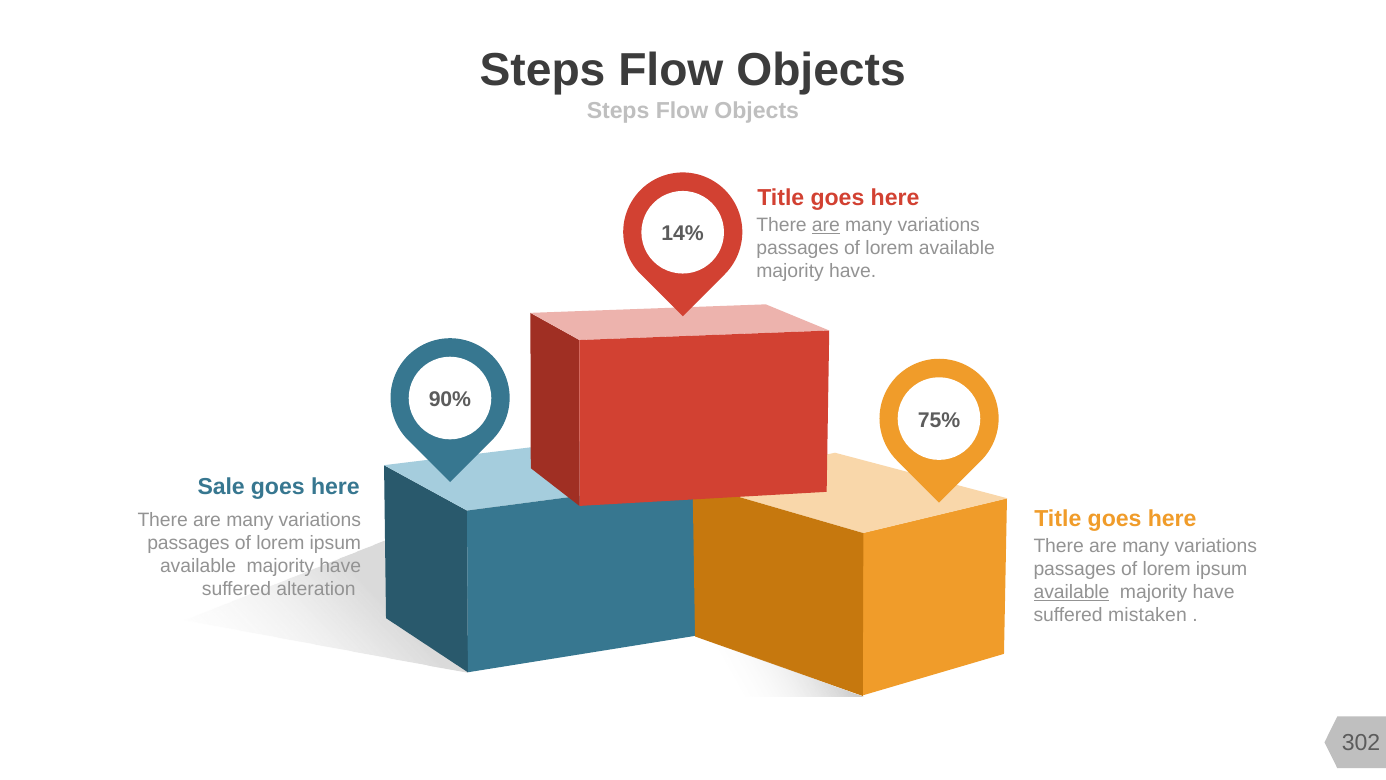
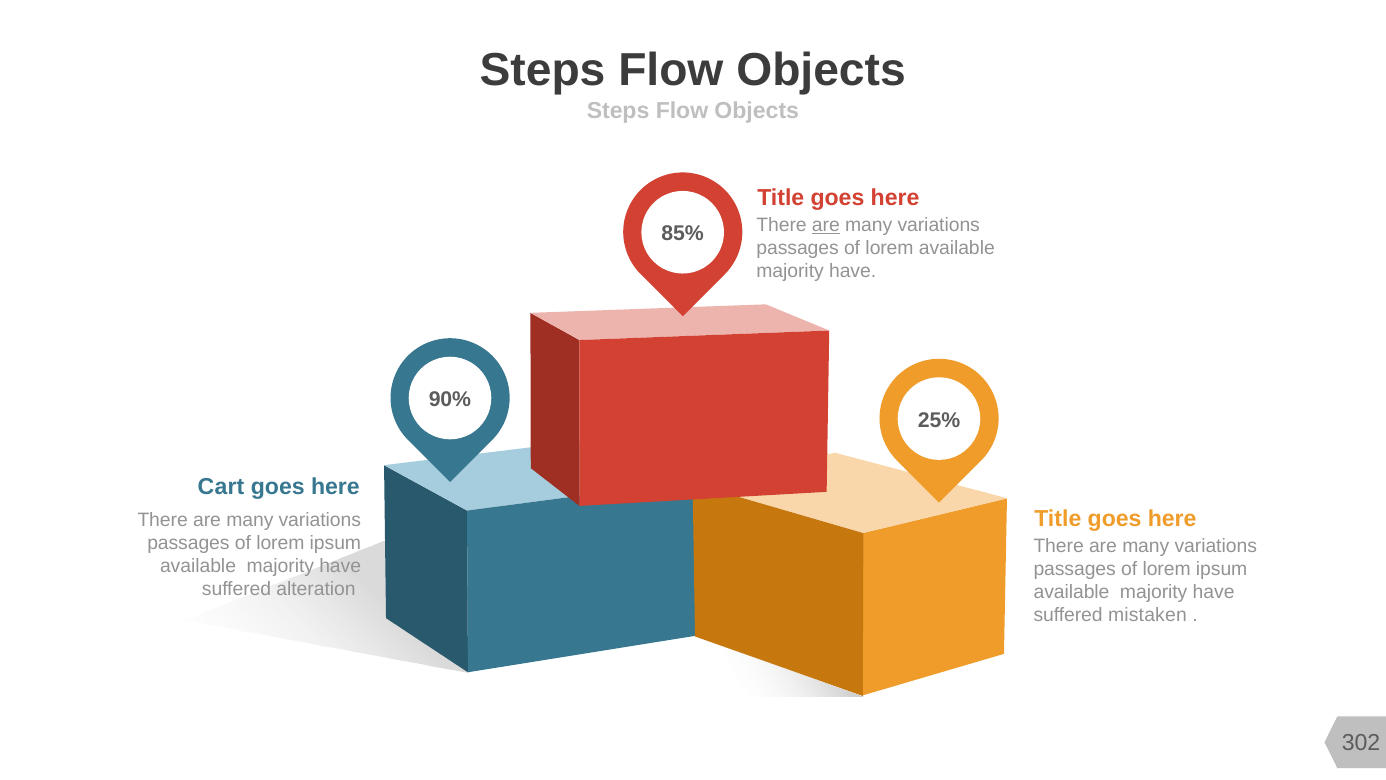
14%: 14% -> 85% (683, 234)
75%: 75% -> 25% (939, 420)
Sale: Sale -> Cart (221, 487)
available underline: present -> none (1072, 592)
